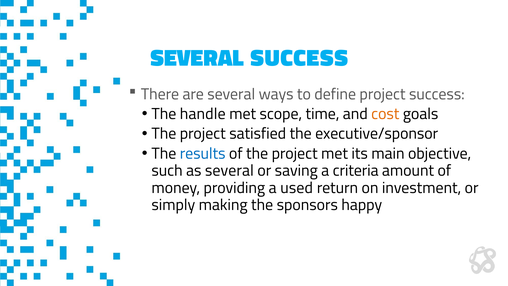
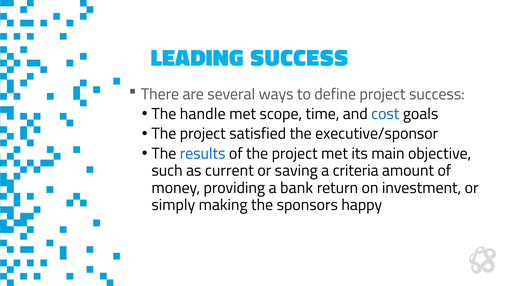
SEVERAL: SEVERAL -> LEADING (197, 58)
cost colour: orange -> blue (385, 114)
as several: several -> current (229, 171)
used: used -> bank (297, 188)
